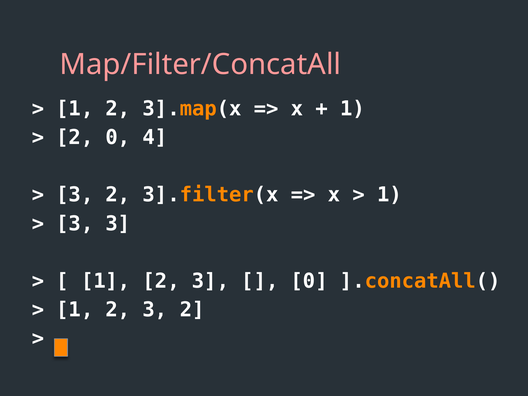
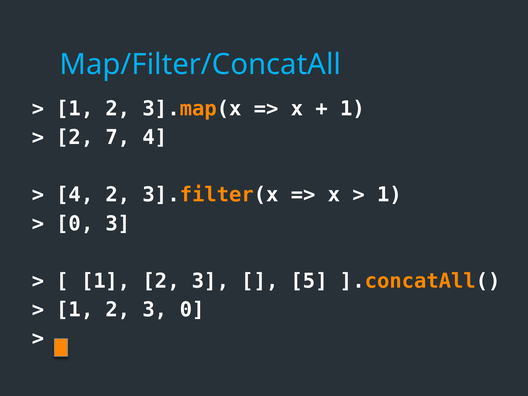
Map/Filter/ConcatAll colour: pink -> light blue (200, 65)
2 0: 0 -> 7 (118, 137)
3: 3 -> 4 (75, 195)
3: 3 -> 0 (75, 224)
0: 0 -> 5 (309, 281)
2 3 2: 2 -> 0 (192, 310)
